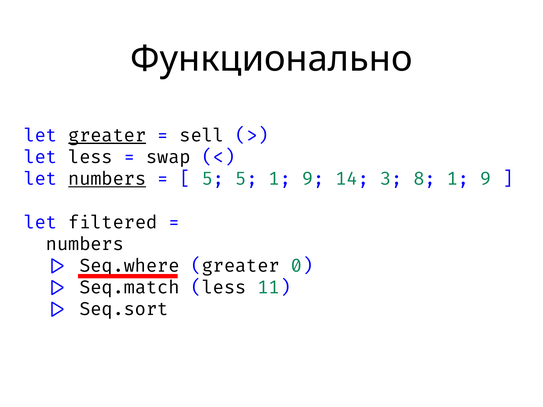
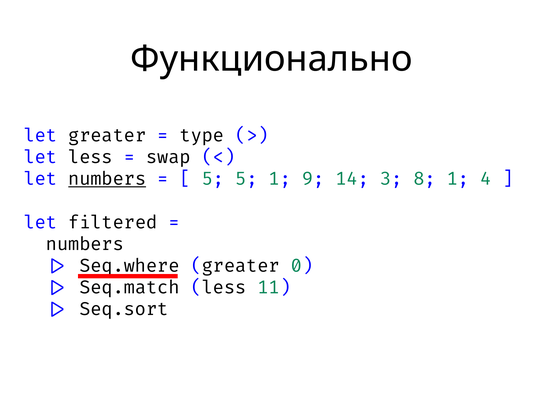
greater underline: present -> none (107, 136)
sell: sell -> type (202, 136)
8 1 9: 9 -> 4 (486, 179)
